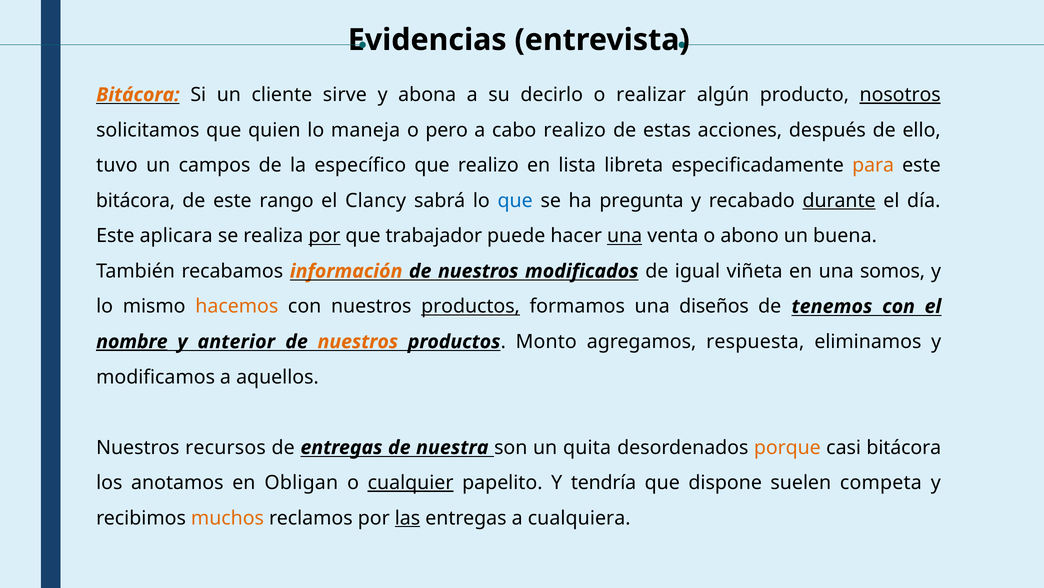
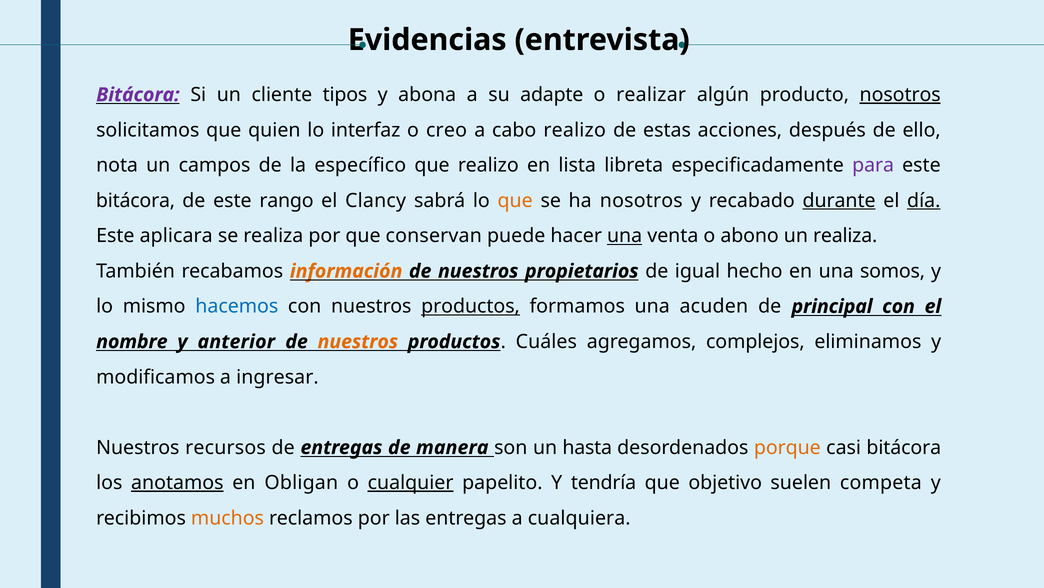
Bitácora colour: orange -> purple (138, 95)
sirve: sirve -> tipos (345, 95)
decirlo: decirlo -> adapte (552, 95)
maneja: maneja -> interfaz (366, 130)
pero: pero -> creo (447, 130)
tuvo: tuvo -> nota (117, 165)
para colour: orange -> purple (873, 165)
que colour: blue -> orange (515, 200)
ha pregunta: pregunta -> nosotros (641, 200)
día underline: none -> present (924, 200)
por underline: present -> none (324, 236)
trabajador: trabajador -> conservan (434, 236)
un buena: buena -> realiza (845, 236)
modificados: modificados -> propietarios (582, 271)
viñeta: viñeta -> hecho (755, 271)
hacemos colour: orange -> blue (237, 306)
diseños: diseños -> acuden (714, 306)
tenemos: tenemos -> principal (832, 306)
nombre underline: present -> none (132, 341)
Monto: Monto -> Cuáles (546, 341)
respuesta: respuesta -> complejos (755, 341)
aquellos: aquellos -> ingresar (277, 377)
nuestra: nuestra -> manera (452, 447)
quita: quita -> hasta (587, 447)
anotamos underline: none -> present (177, 482)
dispone: dispone -> objetivo (725, 482)
las underline: present -> none (408, 517)
